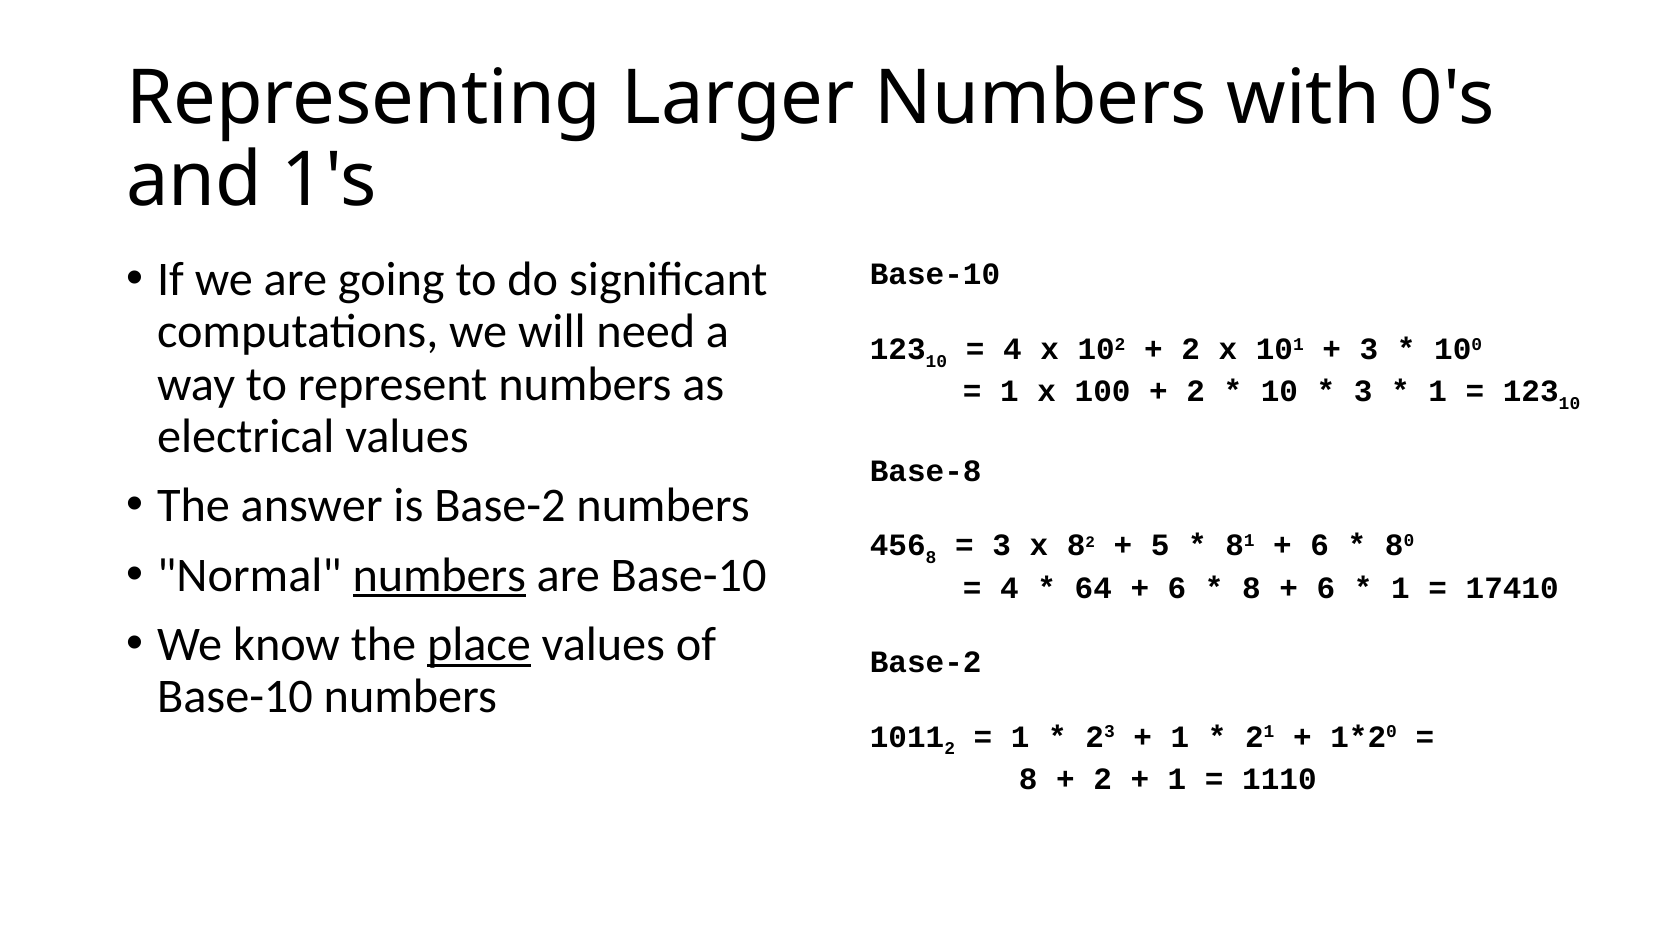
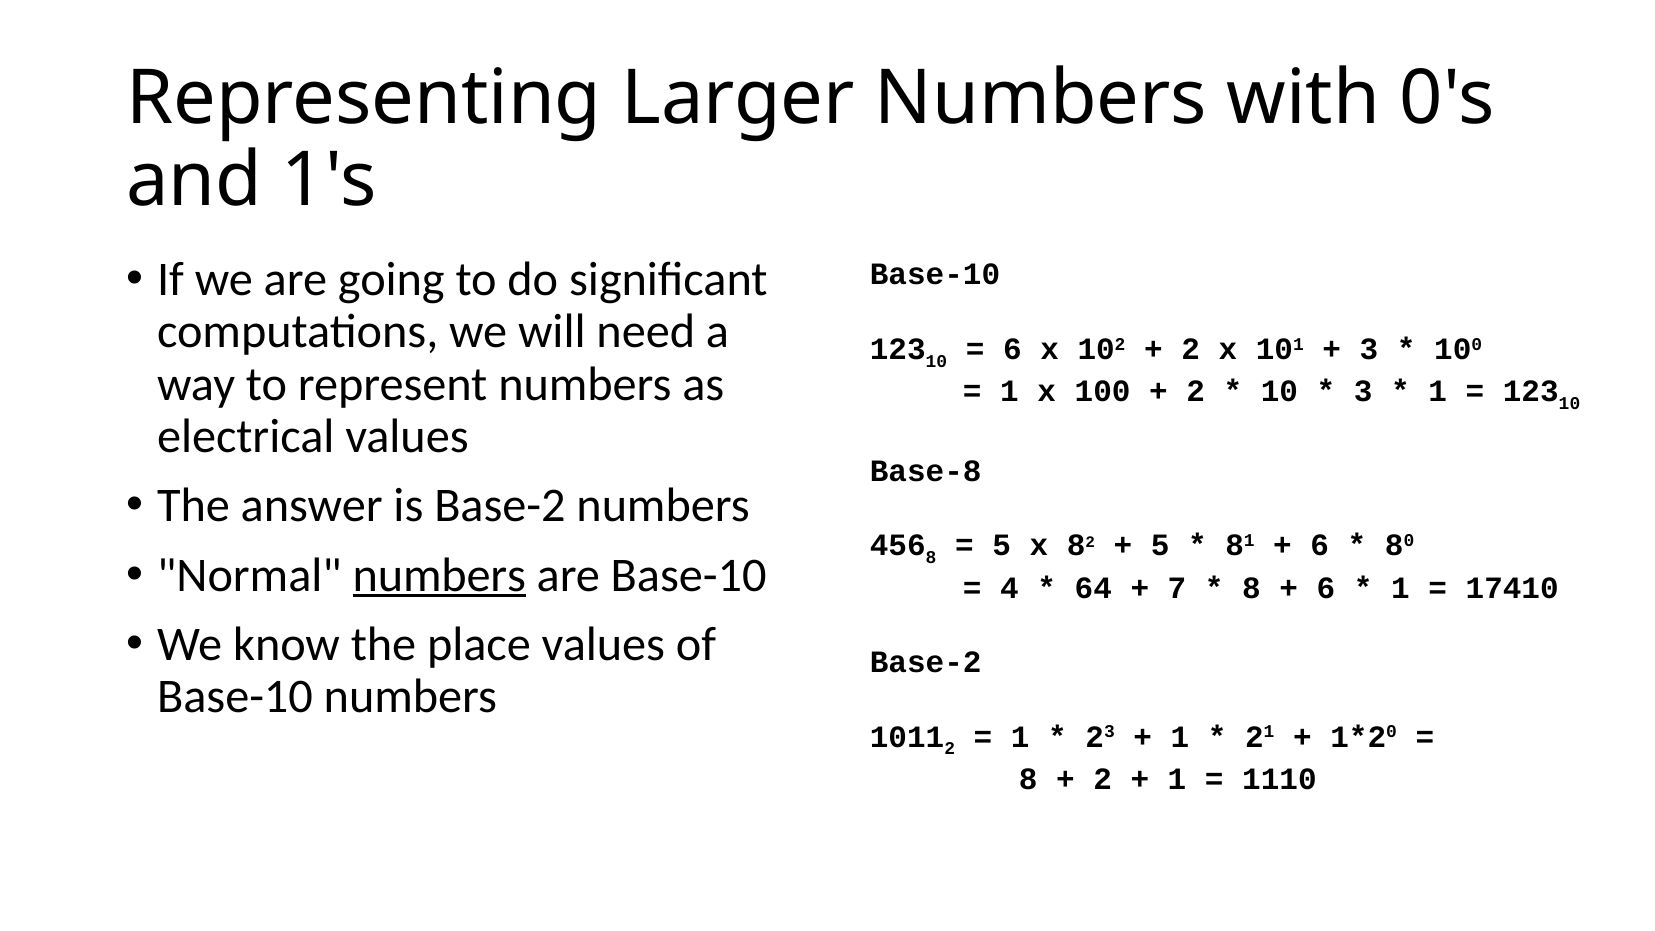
4: 4 -> 6 (1012, 349)
3: 3 -> 5 (1002, 545)
6: 6 -> 7 (1177, 588)
place underline: present -> none (479, 644)
